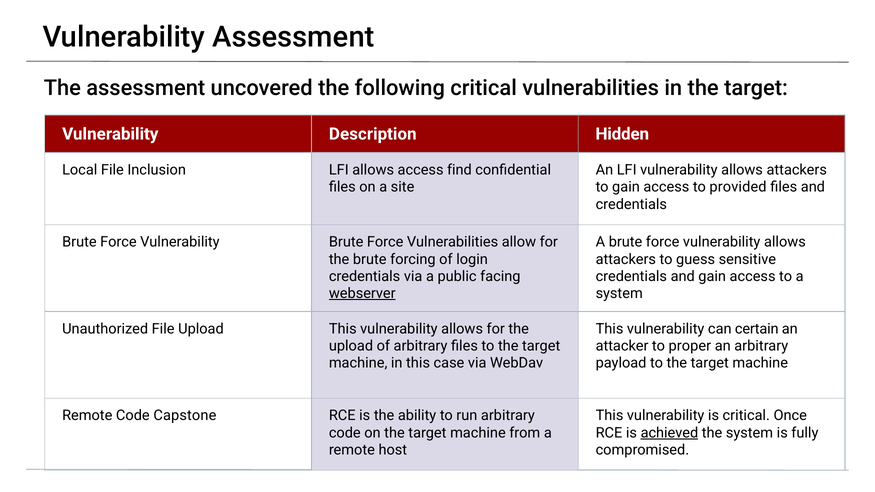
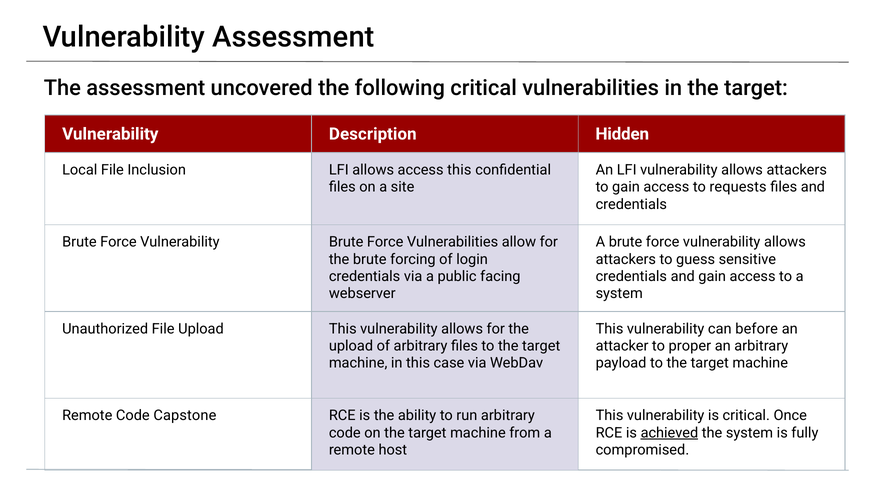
access find: find -> this (459, 170)
provided: provided -> requests (738, 187)
webserver underline: present -> none (362, 293)
certain: certain -> before (757, 329)
